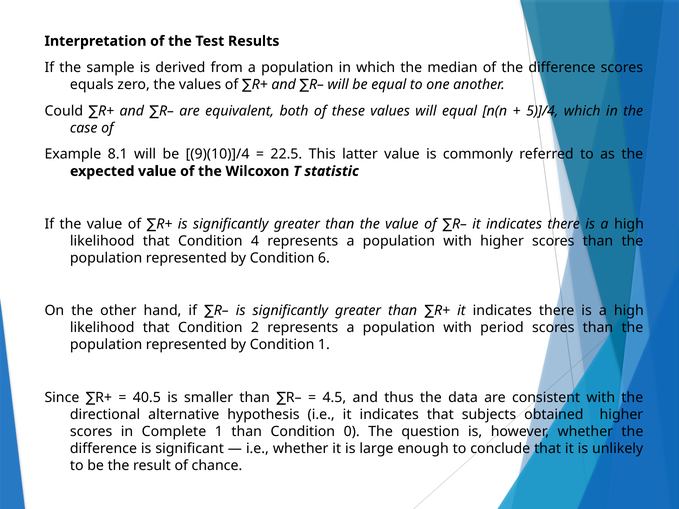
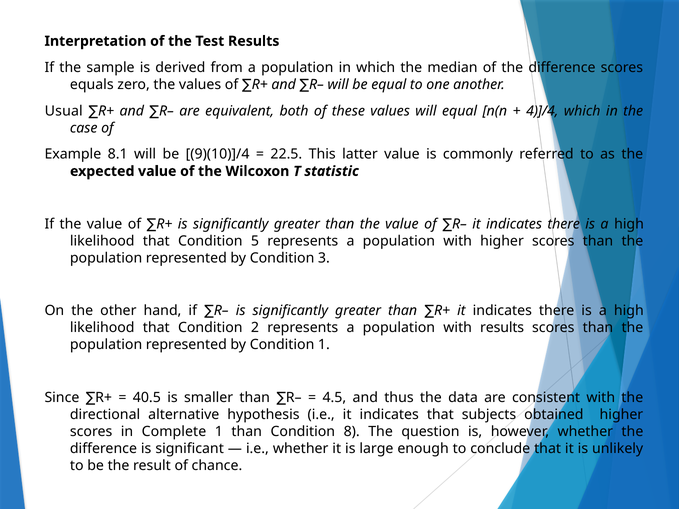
Could: Could -> Usual (64, 111)
5)]/4: 5)]/4 -> 4)]/4 (542, 111)
4: 4 -> 5 (255, 241)
6: 6 -> 3 (324, 258)
with period: period -> results (502, 328)
0: 0 -> 8 (352, 432)
